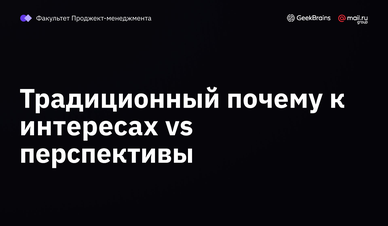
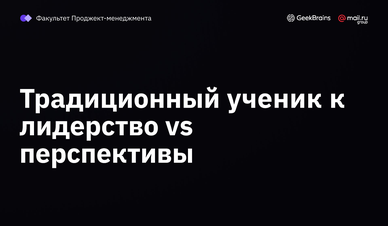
почему: почему -> ученик (275, 99)
интересах: интересах -> лидерство (89, 127)
